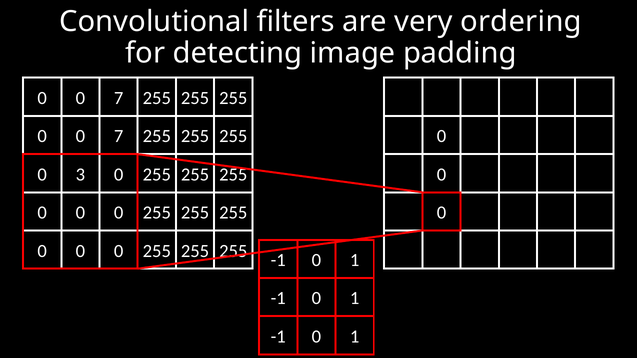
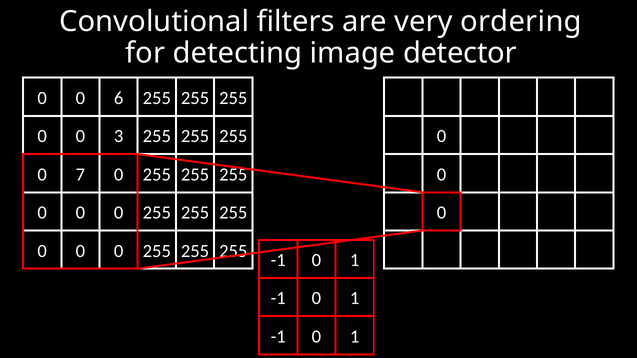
padding: padding -> detector (460, 53)
7: 7 -> 6 (119, 98)
7: 7 -> 3 (119, 136)
3: 3 -> 7 (80, 175)
